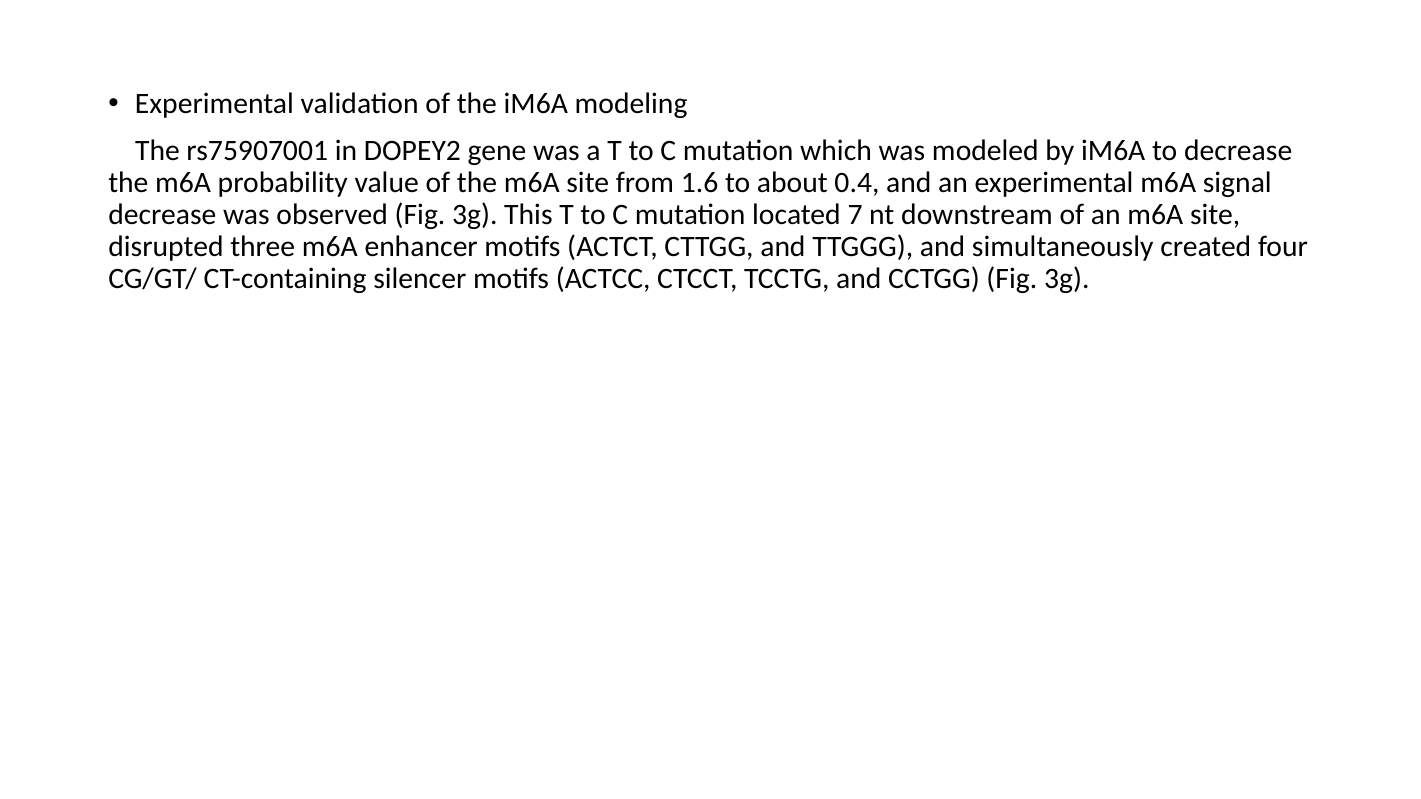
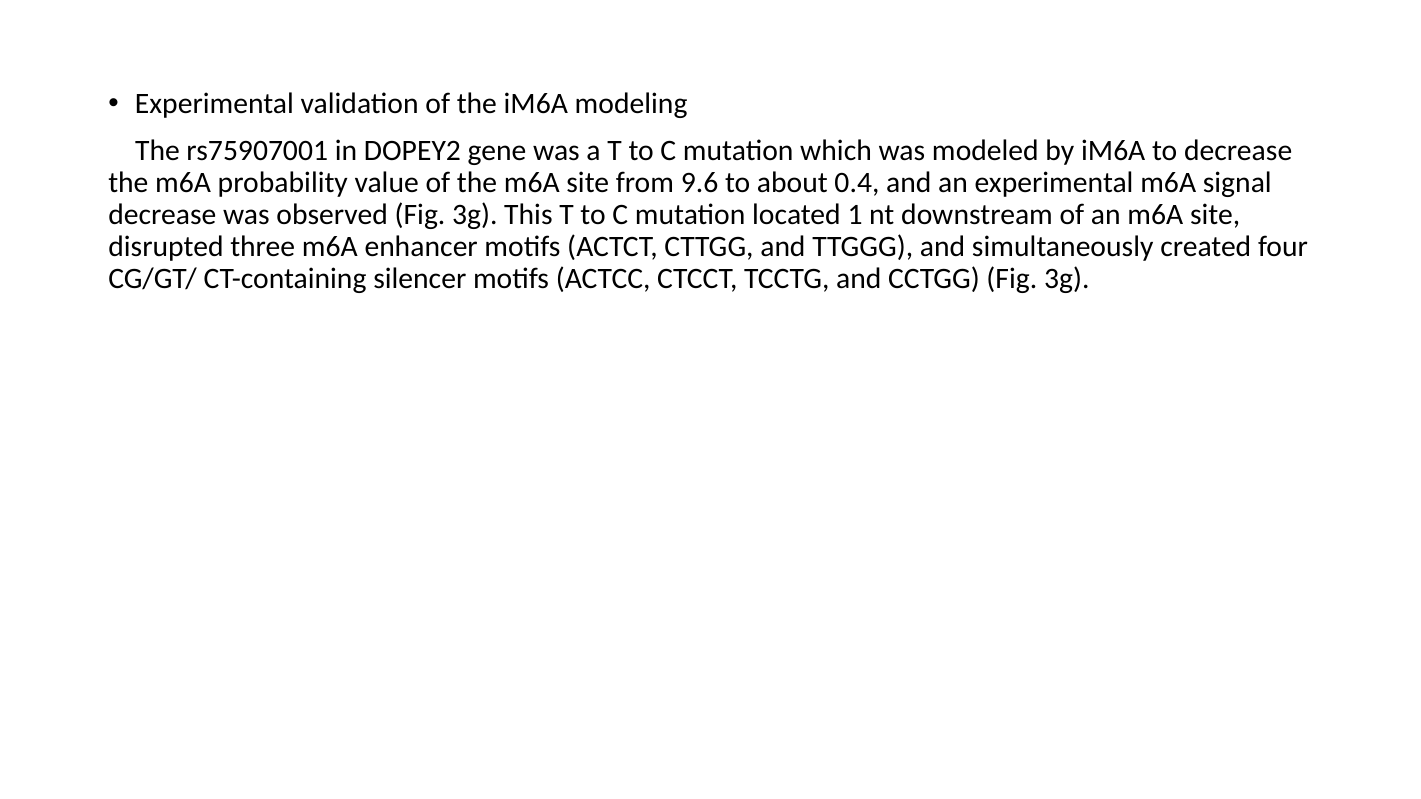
1.6: 1.6 -> 9.6 (700, 183)
7: 7 -> 1 (855, 215)
